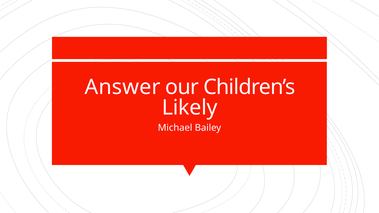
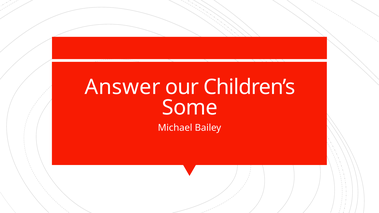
Likely: Likely -> Some (190, 108)
